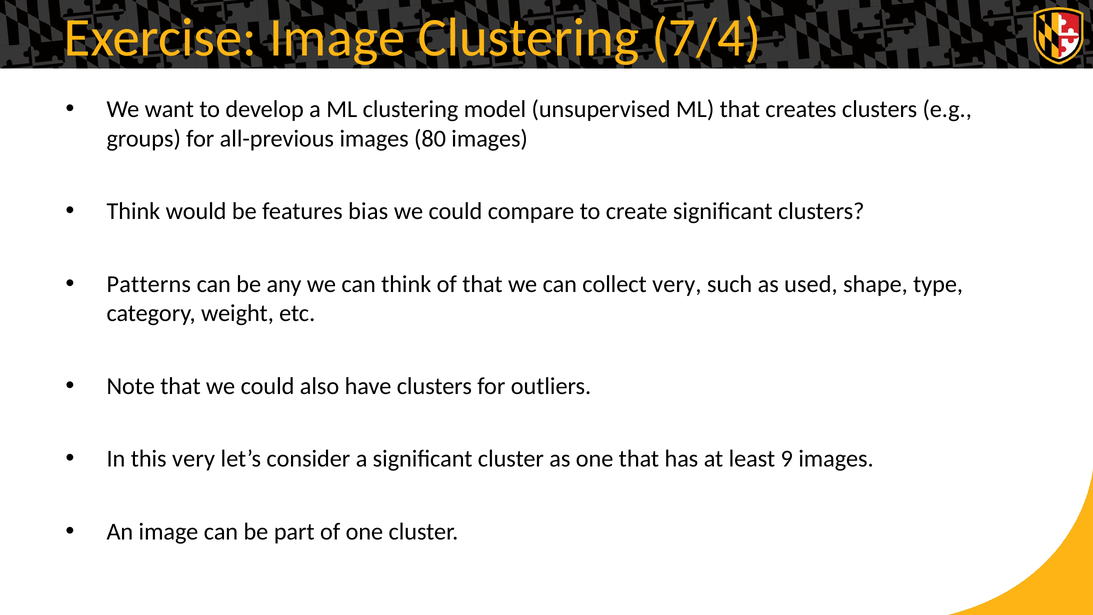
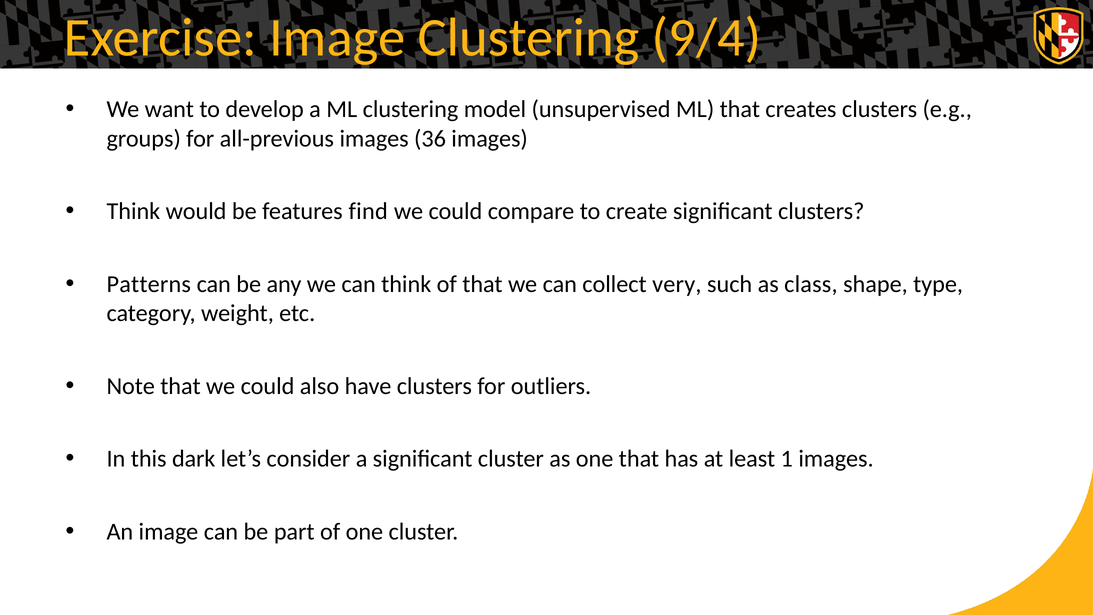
7/4: 7/4 -> 9/4 (707, 38)
80: 80 -> 36 (430, 138)
bias: bias -> find (368, 211)
used: used -> class (811, 284)
this very: very -> dark (194, 459)
9: 9 -> 1 (787, 459)
